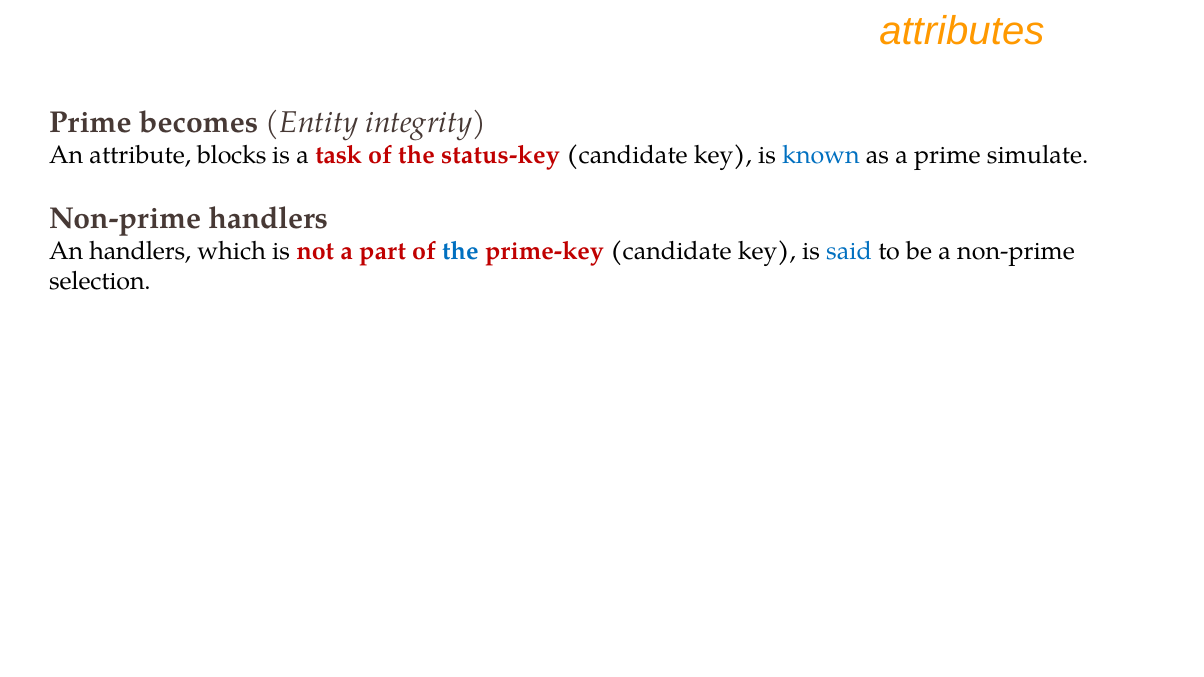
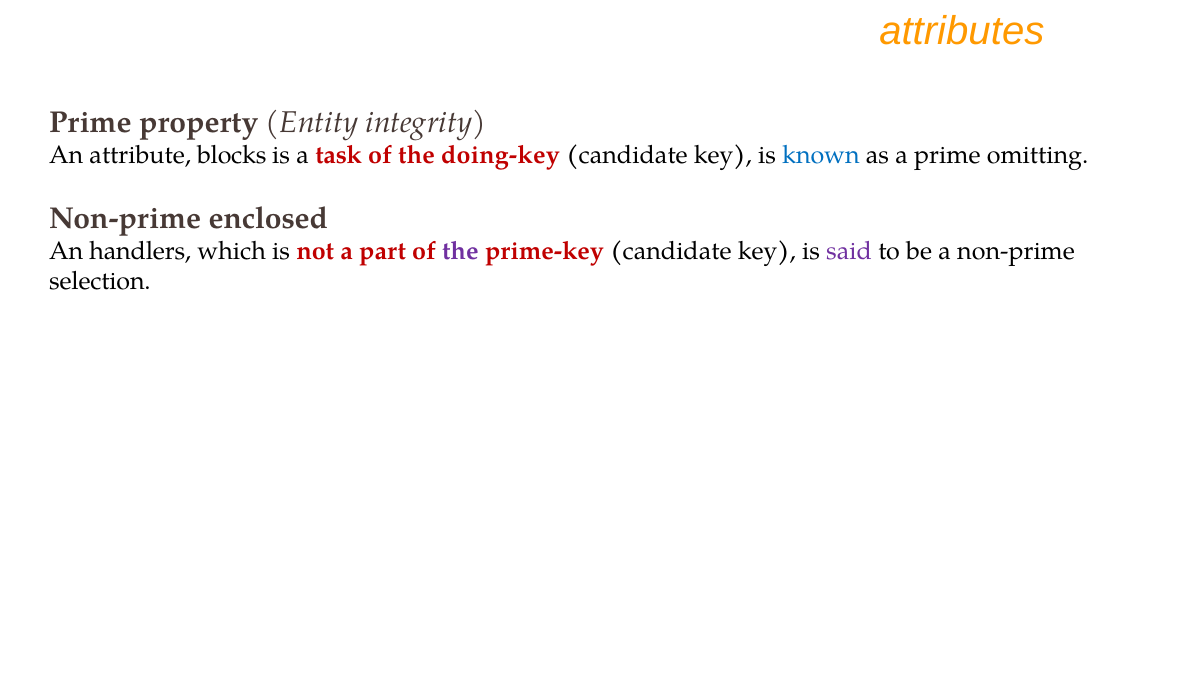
becomes: becomes -> property (199, 122)
status-key: status-key -> doing-key (500, 155)
simulate: simulate -> omitting (1038, 155)
Non-prime handlers: handlers -> enclosed (268, 219)
the colour: blue -> purple (460, 252)
said colour: blue -> purple (849, 252)
